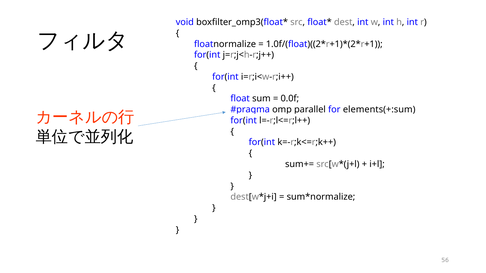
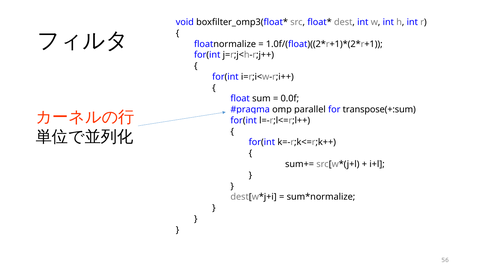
elements(+:sum: elements(+:sum -> transpose(+:sum (379, 110)
